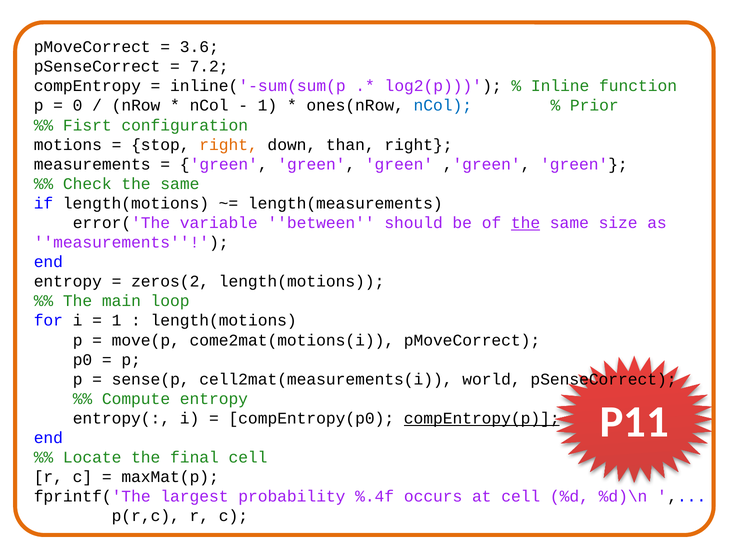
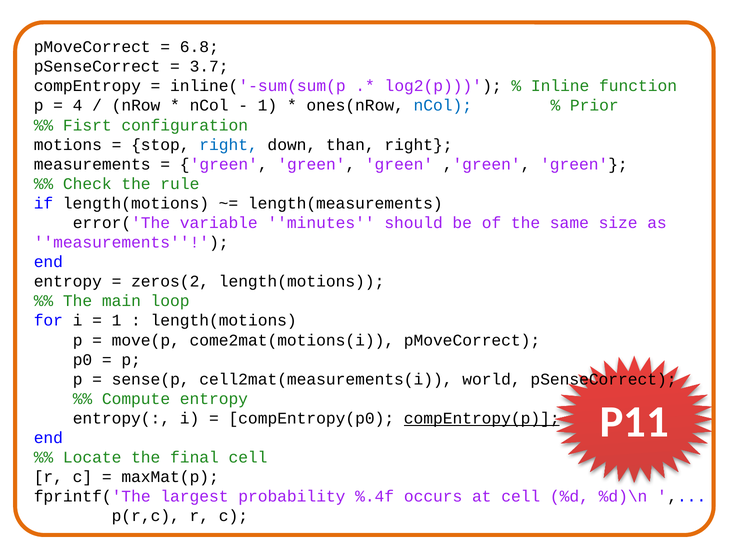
3.6: 3.6 -> 6.8 (199, 47)
7.2: 7.2 -> 3.7 (209, 66)
0: 0 -> 4 (78, 106)
right colour: orange -> blue (229, 145)
Check the same: same -> rule (180, 184)
between: between -> minutes (321, 223)
the underline: present -> none (526, 223)
